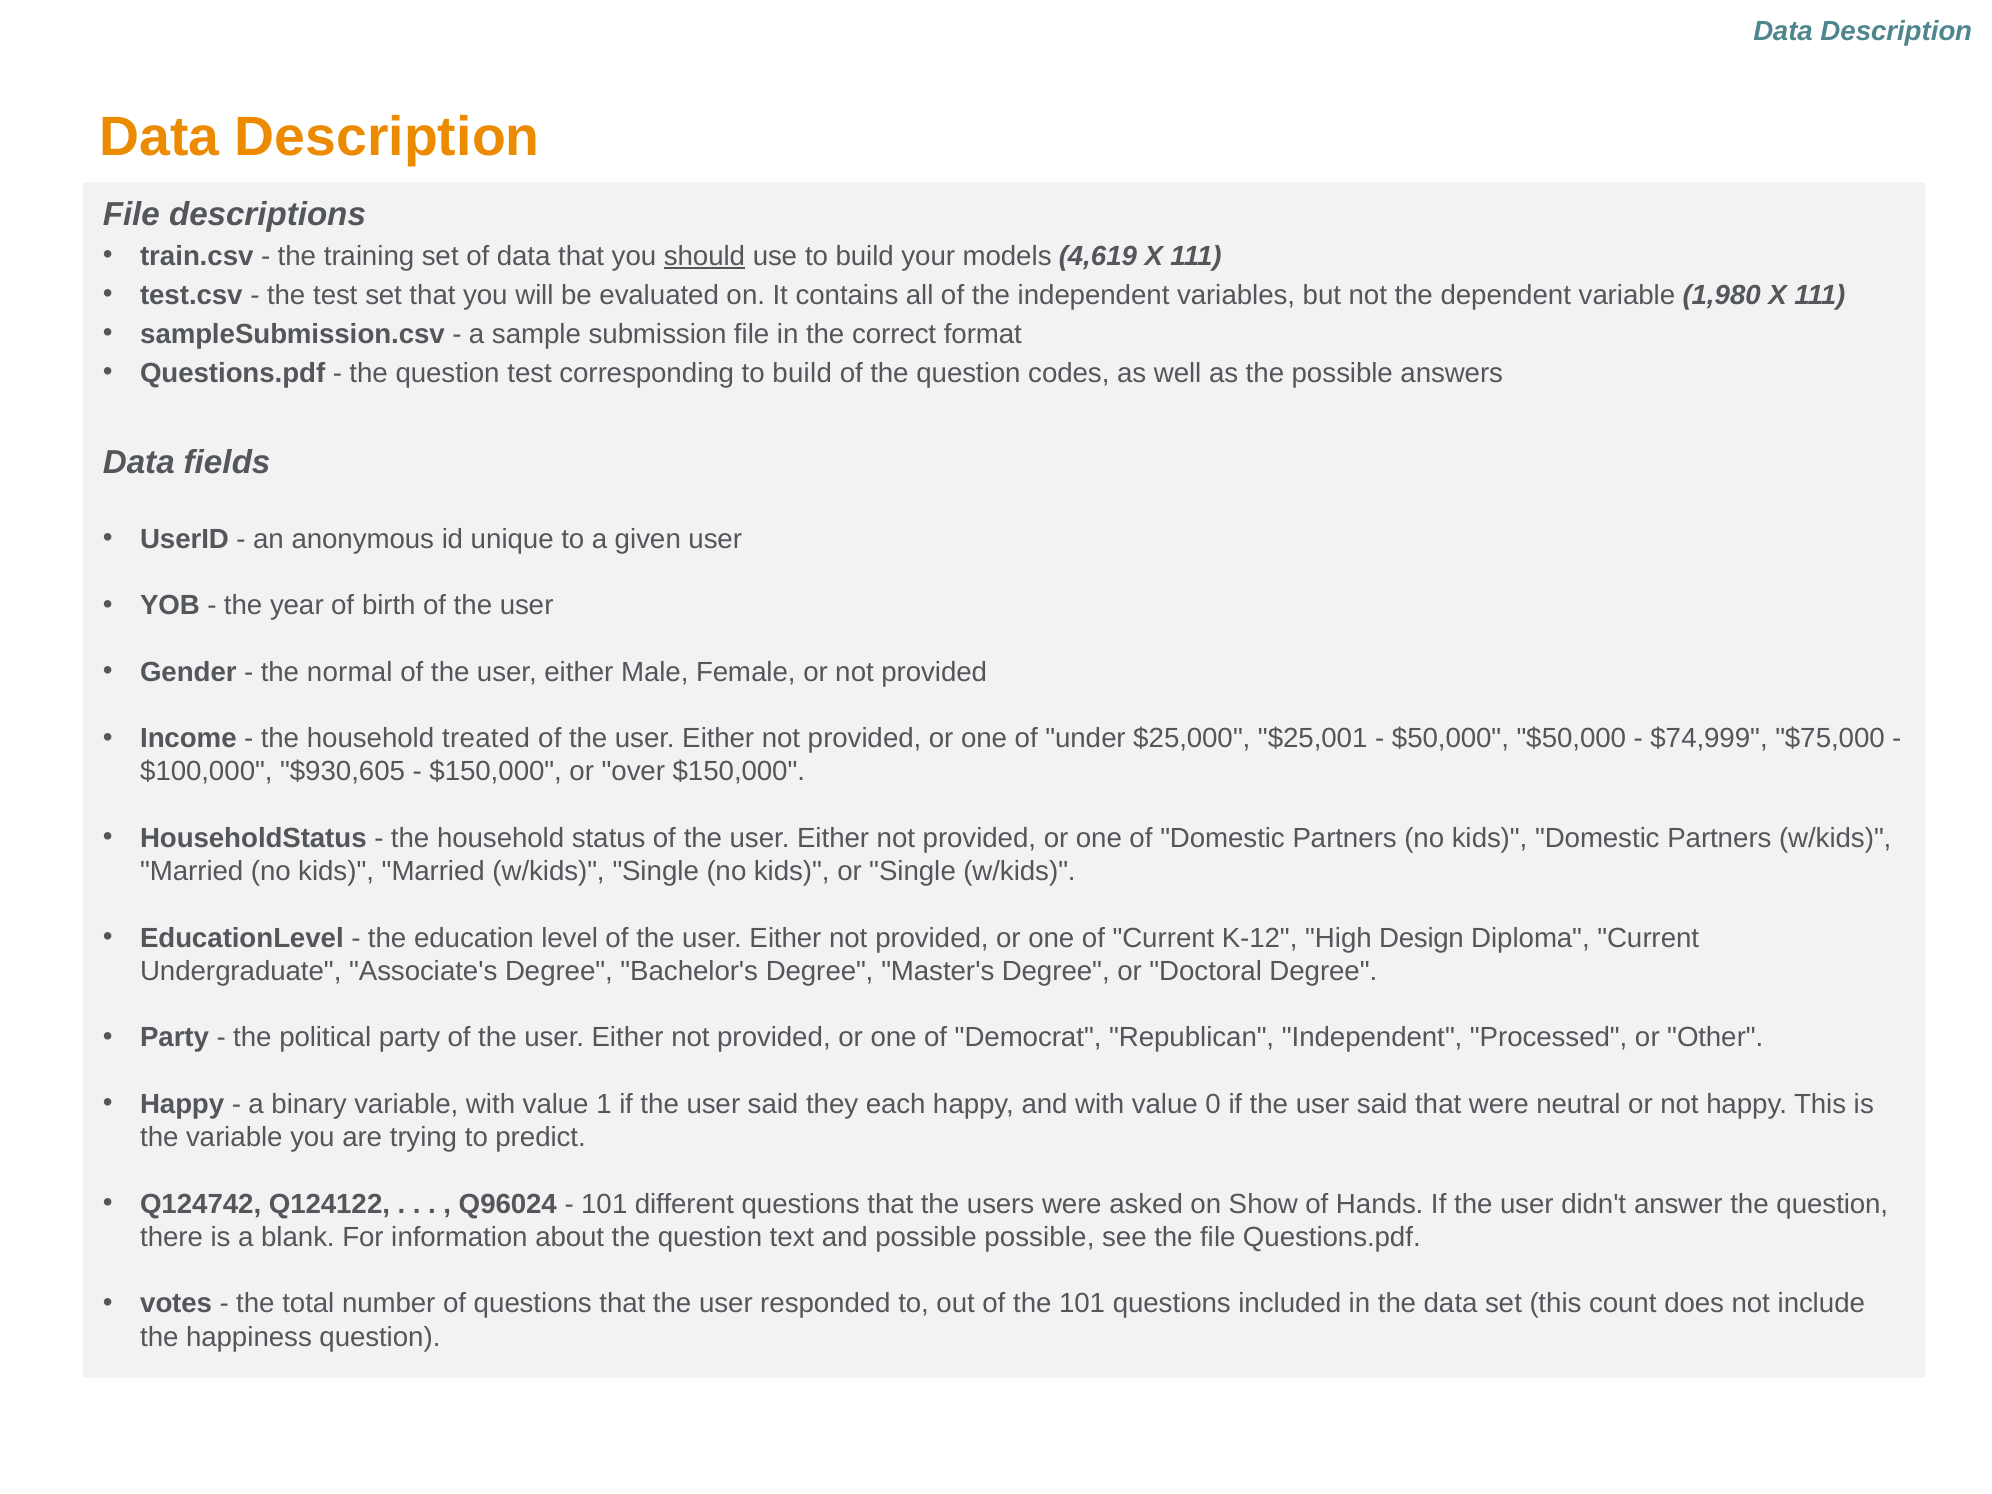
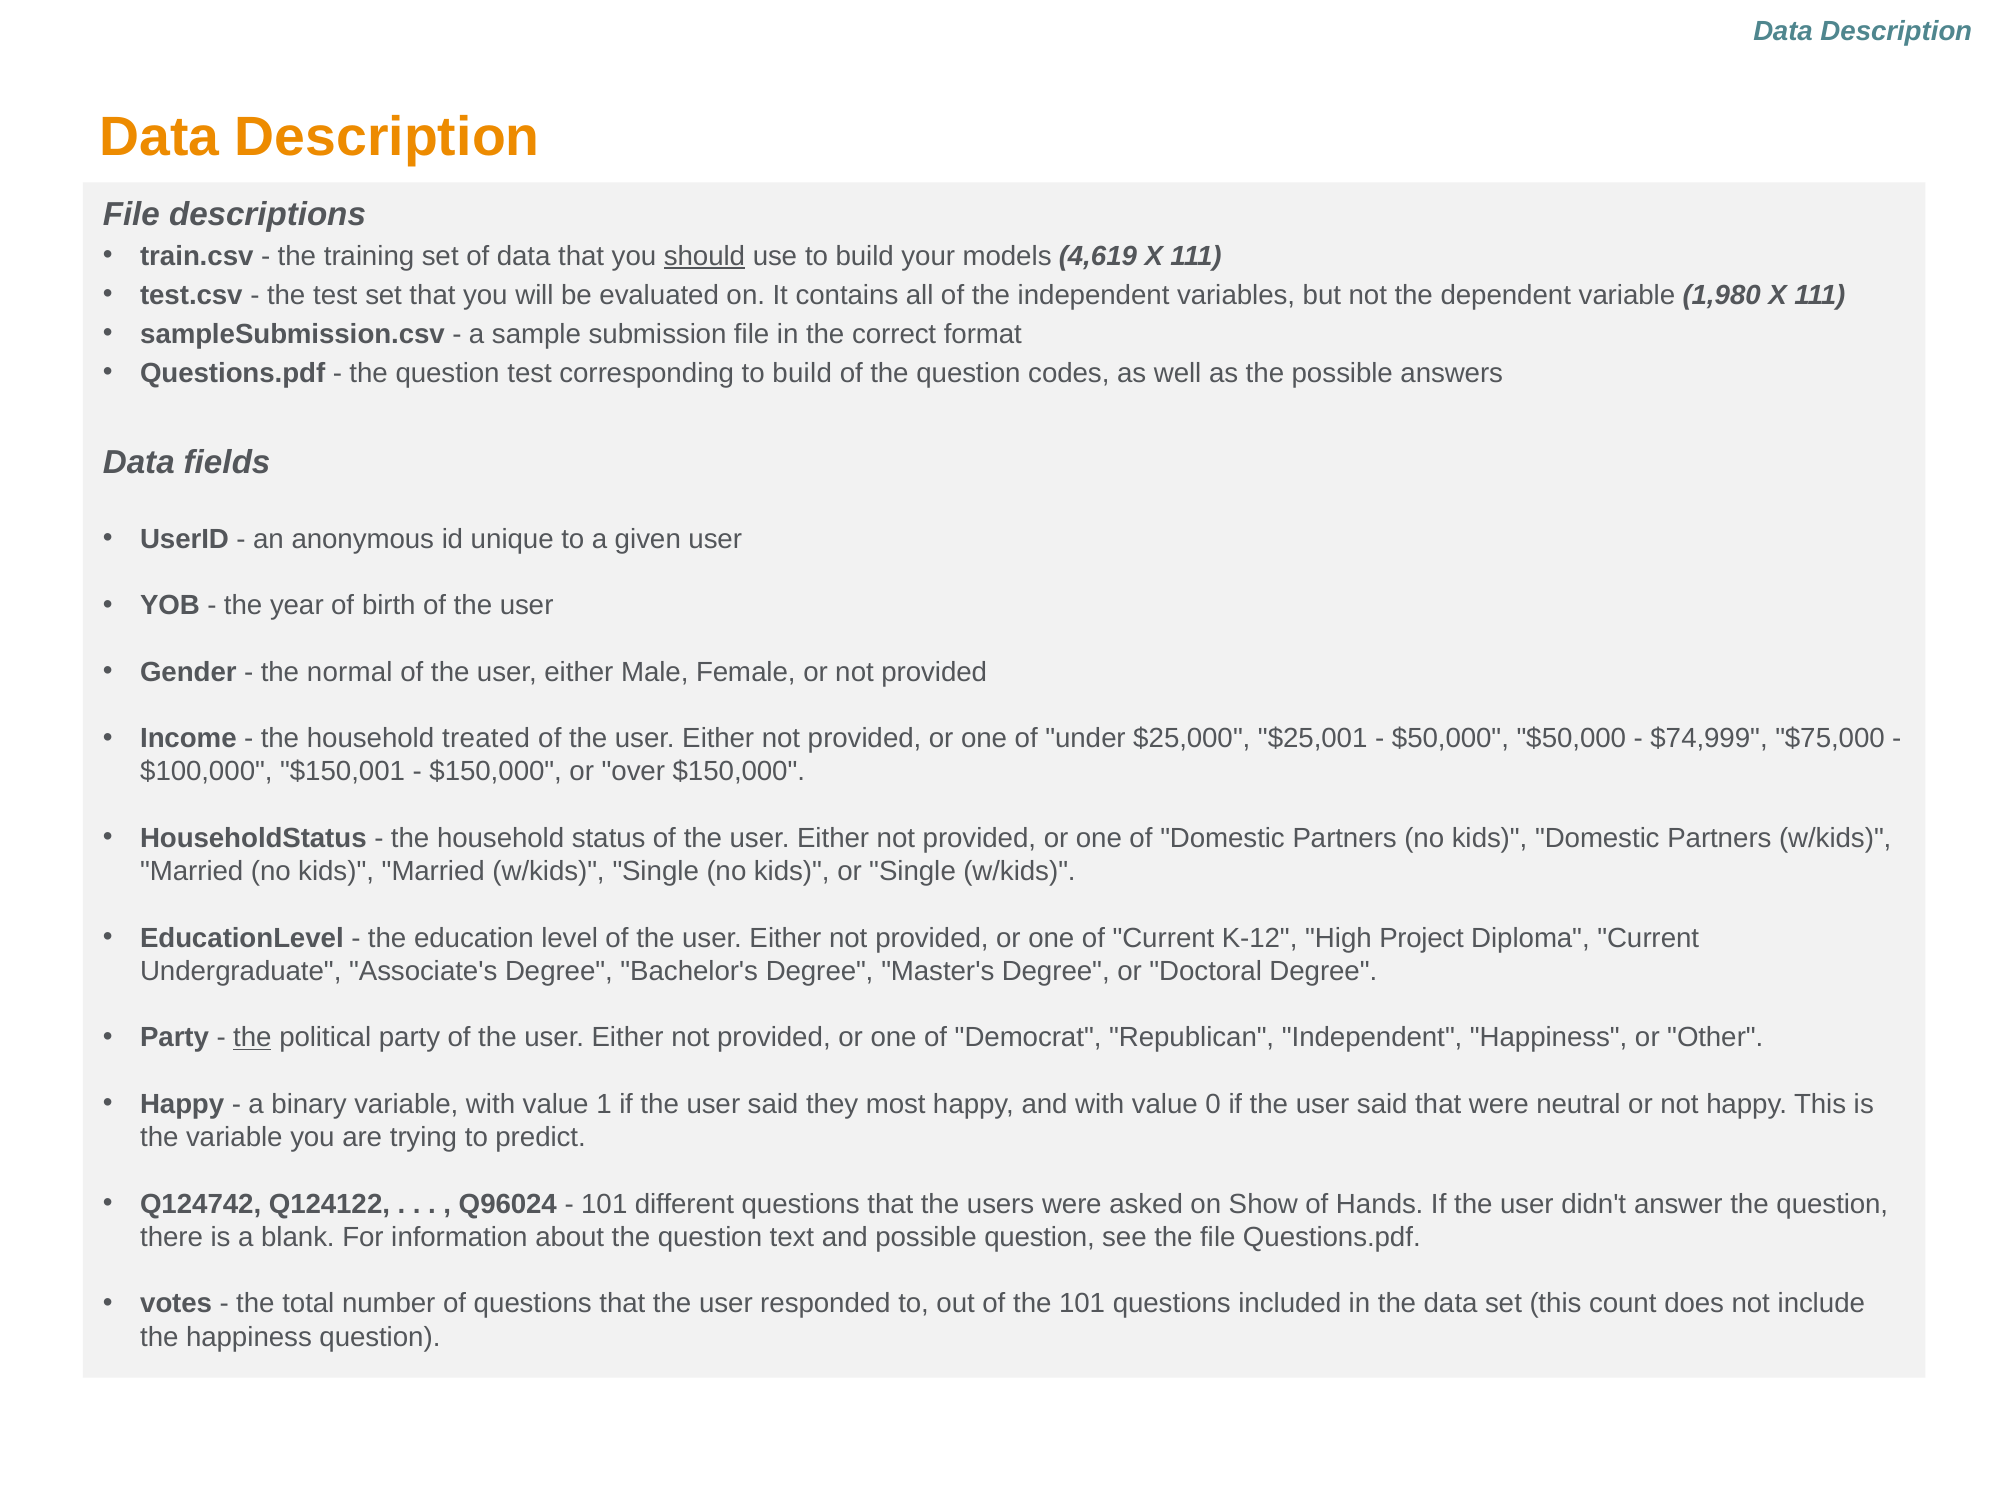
$930,605: $930,605 -> $150,001 (343, 772)
Design: Design -> Project (1421, 938)
the underline: none -> present (252, 1038)
Independent Processed: Processed -> Happiness (1549, 1038)
each: each -> most (896, 1104)
possible possible: possible -> question (1040, 1237)
